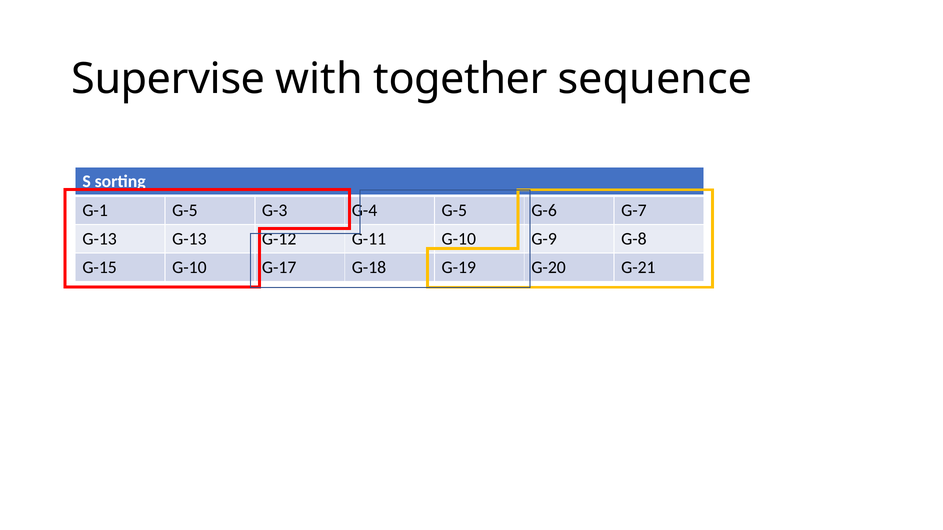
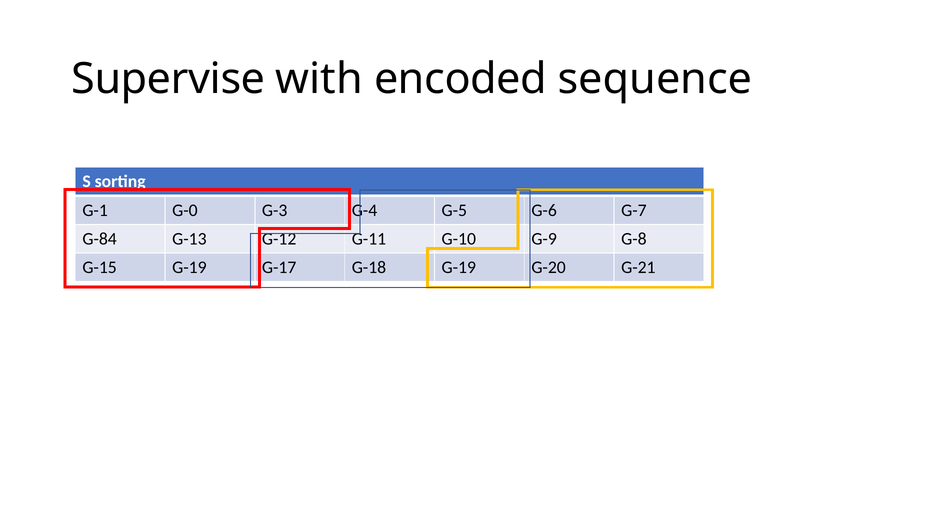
together: together -> encoded (460, 79)
G-1 G-5: G-5 -> G-0 (185, 210)
G-13: G-13 -> G-84 (100, 239)
G-15 G-10: G-10 -> G-19 (189, 268)
